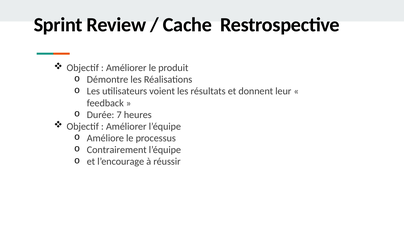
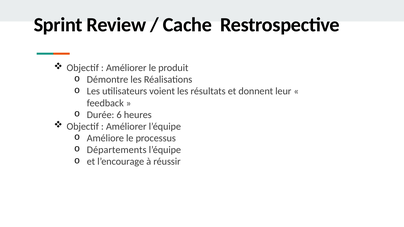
7: 7 -> 6 (119, 115)
Contrairement: Contrairement -> Départements (117, 150)
